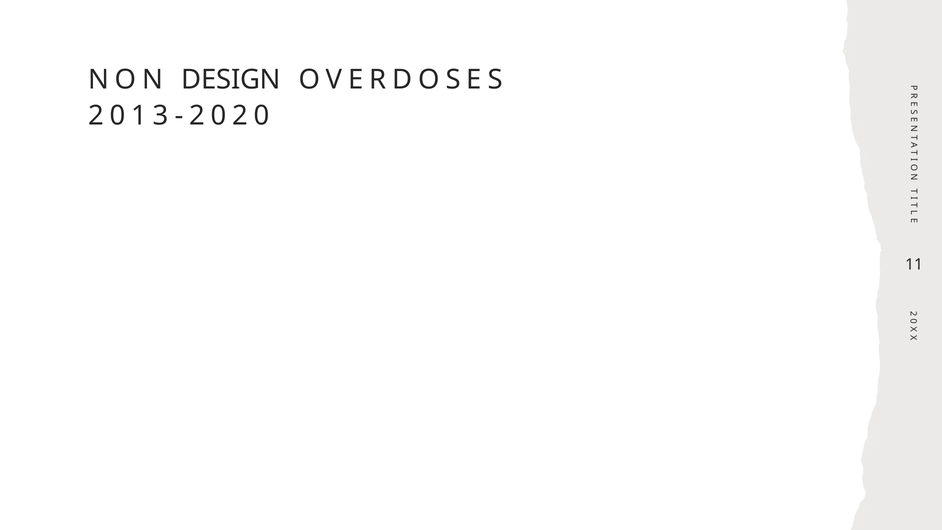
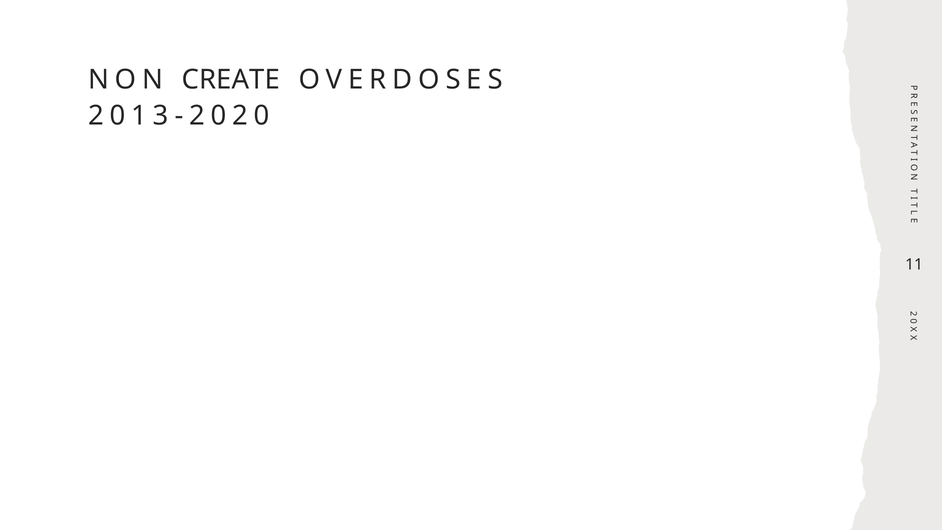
DESIGN: DESIGN -> CREATE (231, 79)
